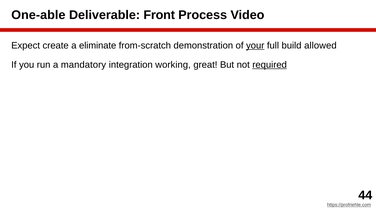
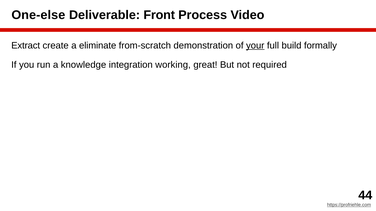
One-able: One-able -> One-else (38, 15)
Expect: Expect -> Extract (26, 46)
allowed: allowed -> formally (320, 46)
mandatory: mandatory -> knowledge (84, 65)
required underline: present -> none (270, 65)
